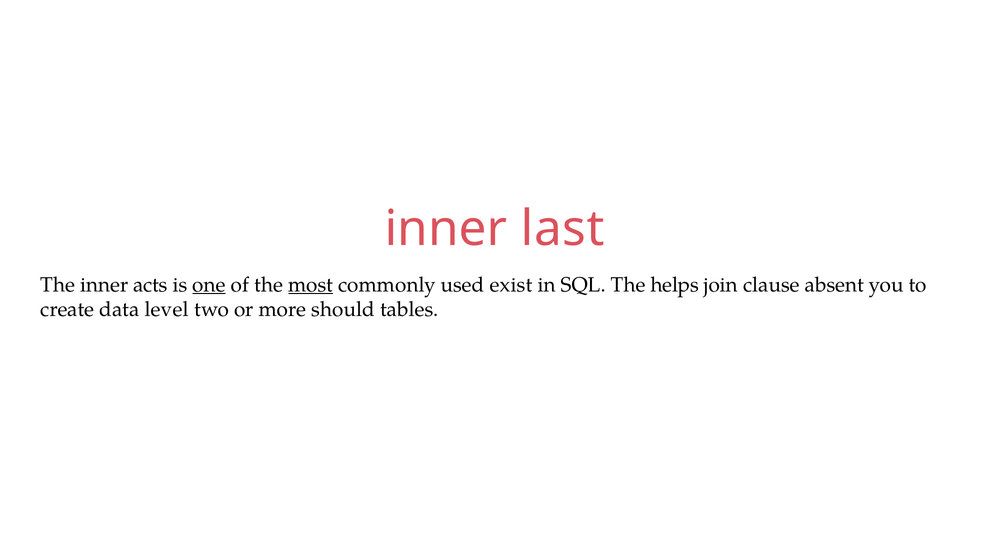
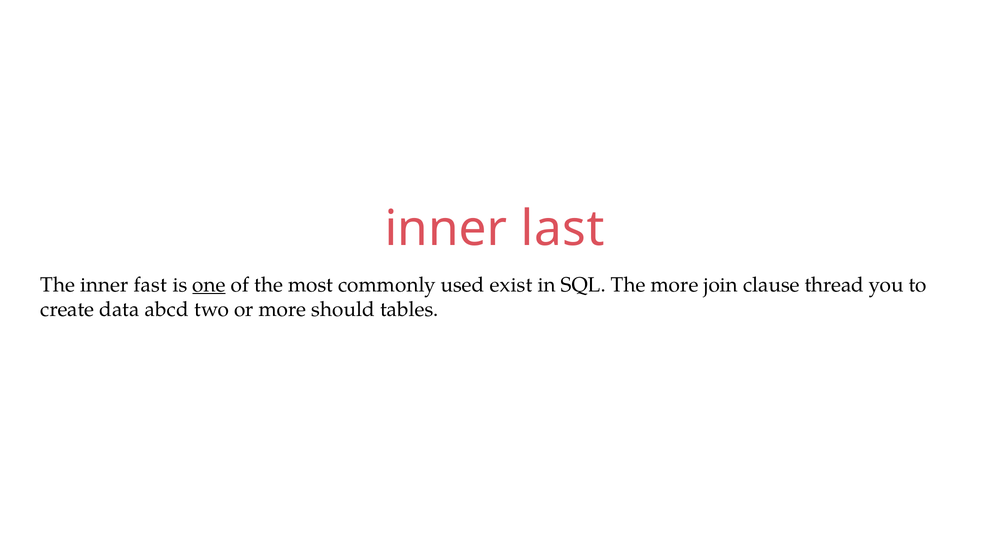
acts: acts -> fast (150, 284)
most underline: present -> none (311, 284)
The helps: helps -> more (675, 284)
absent: absent -> thread (834, 284)
level: level -> abcd (167, 309)
